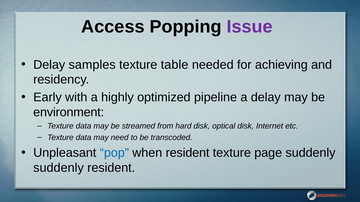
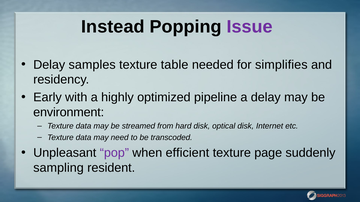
Access: Access -> Instead (113, 27)
achieving: achieving -> simplifies (281, 65)
pop colour: blue -> purple (114, 153)
when resident: resident -> efficient (187, 153)
suddenly: suddenly -> sampling (59, 168)
